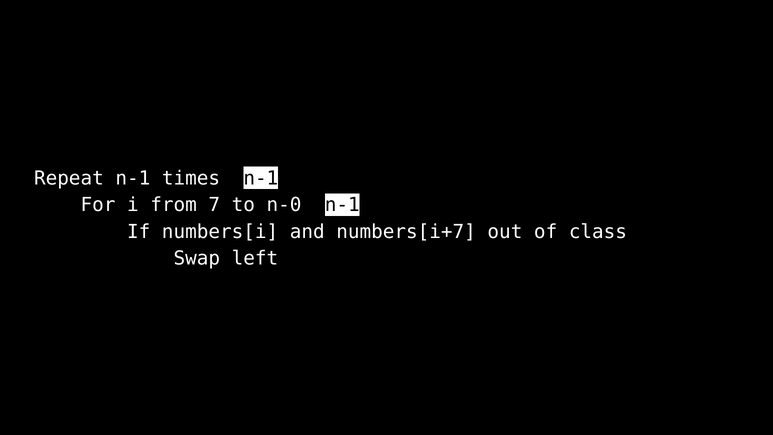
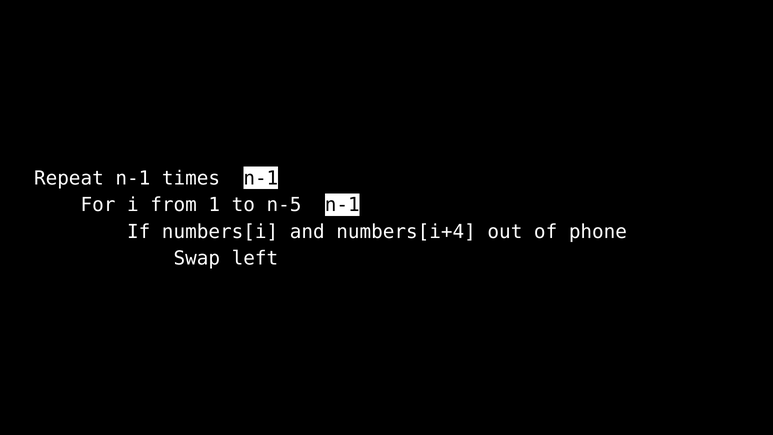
7: 7 -> 1 (214, 205)
n-0: n-0 -> n-5 (284, 205)
numbers[i+7: numbers[i+7 -> numbers[i+4 (406, 232)
class: class -> phone (598, 232)
